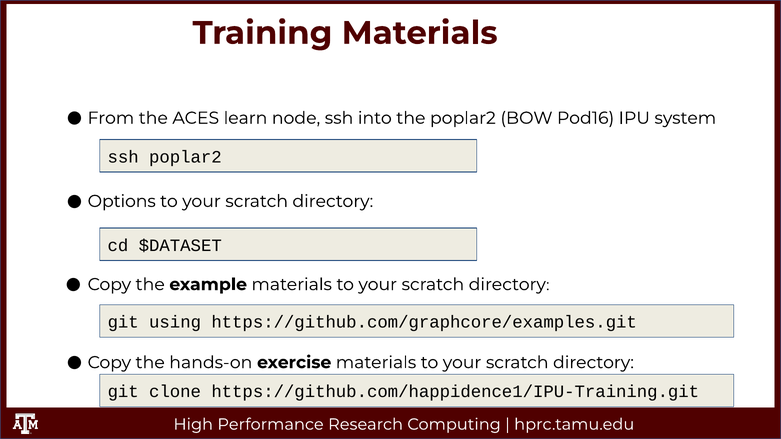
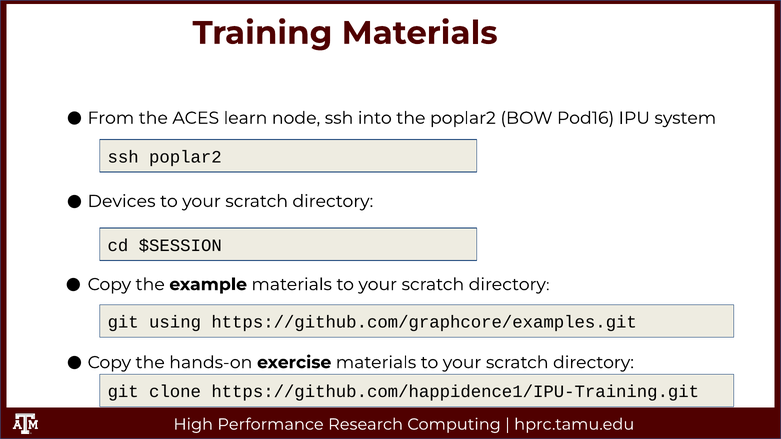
Options: Options -> Devices (122, 201)
$DATASET: $DATASET -> $SESSION (180, 246)
